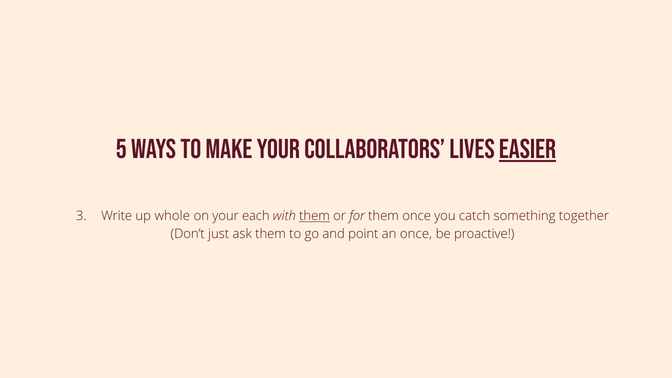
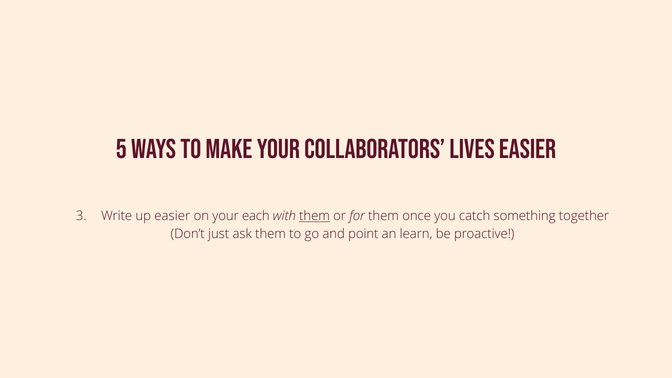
easier underline: present -> none (527, 149)
up whole: whole -> easier (172, 216)
an once: once -> learn (416, 234)
